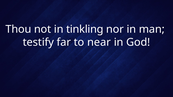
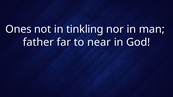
Thou: Thou -> Ones (18, 29)
testify: testify -> father (38, 42)
